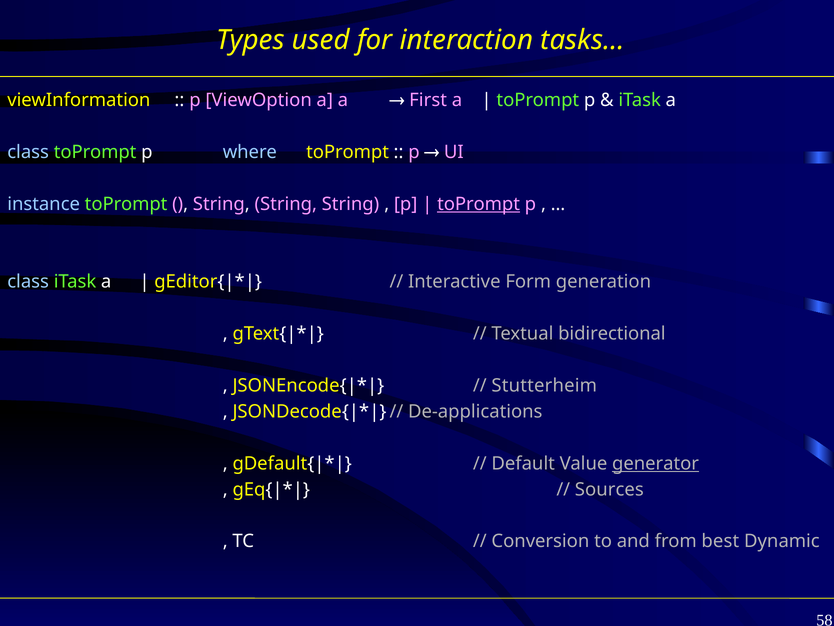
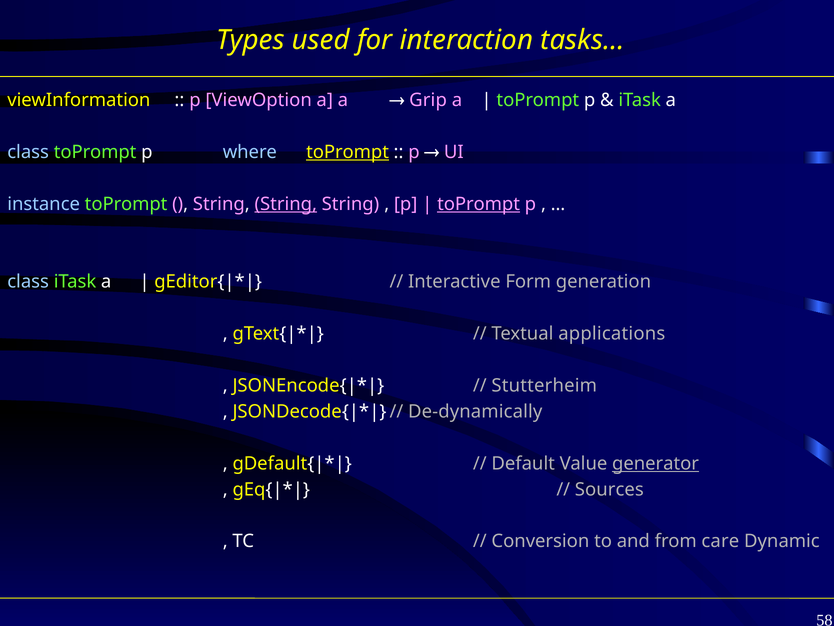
First: First -> Grip (428, 100)
toPrompt underline: none -> present (348, 152)
String underline: none -> present (286, 204)
bidirectional: bidirectional -> applications (612, 333)
De-applications: De-applications -> De-dynamically (475, 411)
best: best -> care (720, 541)
